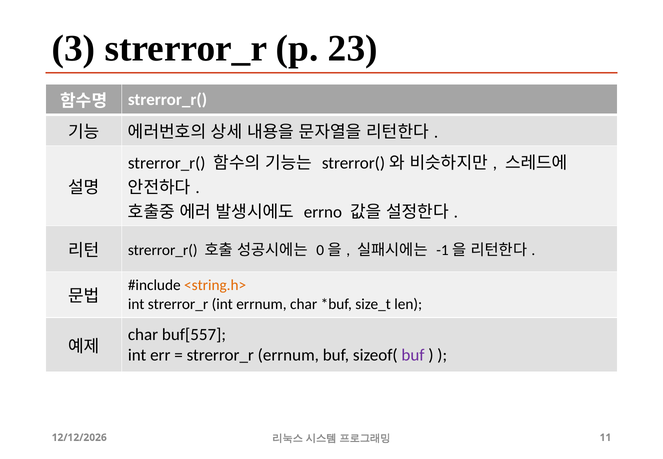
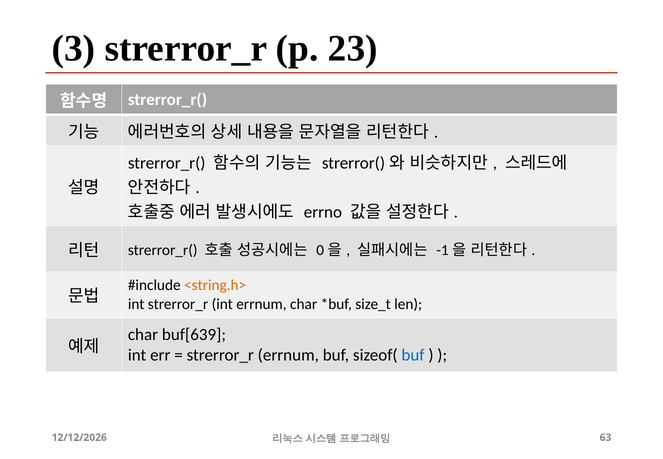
buf[557: buf[557 -> buf[639 (194, 334)
buf colour: purple -> blue (413, 355)
11: 11 -> 63 (605, 438)
